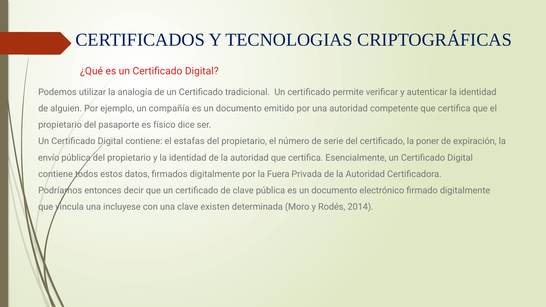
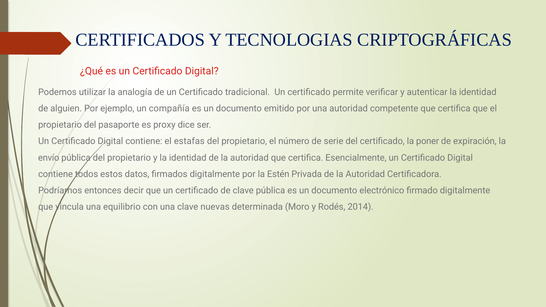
físico: físico -> proxy (164, 125)
Fuera: Fuera -> Estén (278, 174)
incluyese: incluyese -> equilibrio (122, 207)
existen: existen -> nuevas (215, 207)
